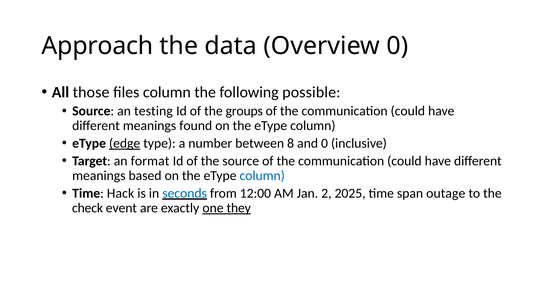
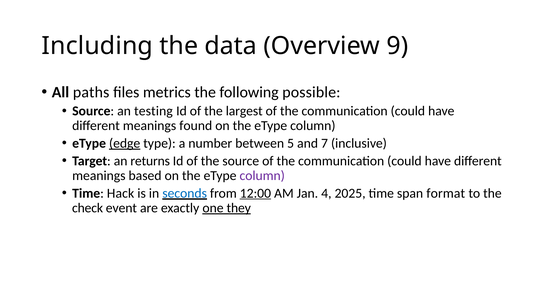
Approach: Approach -> Including (97, 46)
Overview 0: 0 -> 9 (397, 46)
those: those -> paths (91, 92)
files column: column -> metrics (167, 92)
groups: groups -> largest (244, 111)
8: 8 -> 5 (291, 143)
and 0: 0 -> 7 (325, 143)
format: format -> returns (150, 161)
column colour: blue -> purple (262, 175)
12:00 underline: none -> present (255, 193)
2: 2 -> 4 (326, 193)
outage: outage -> format (446, 193)
